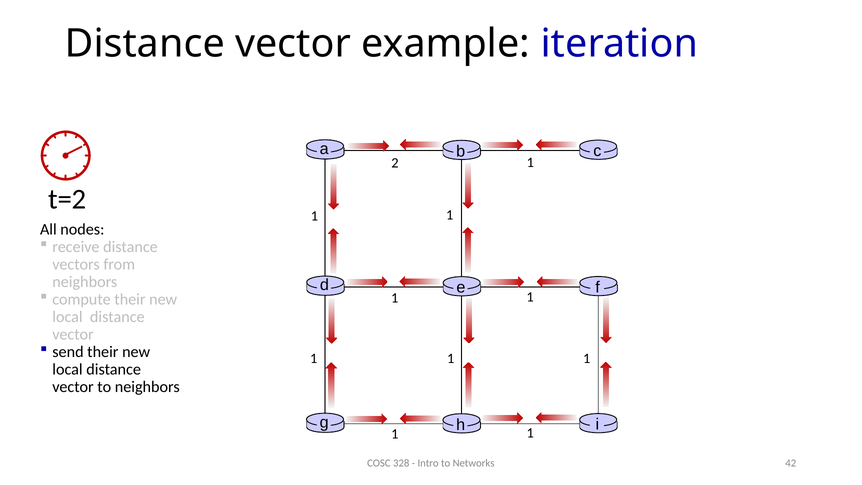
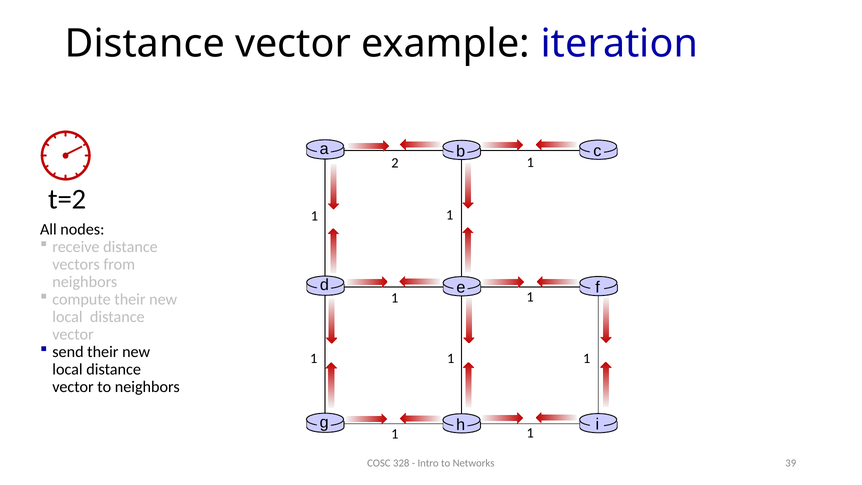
42: 42 -> 39 (791, 463)
